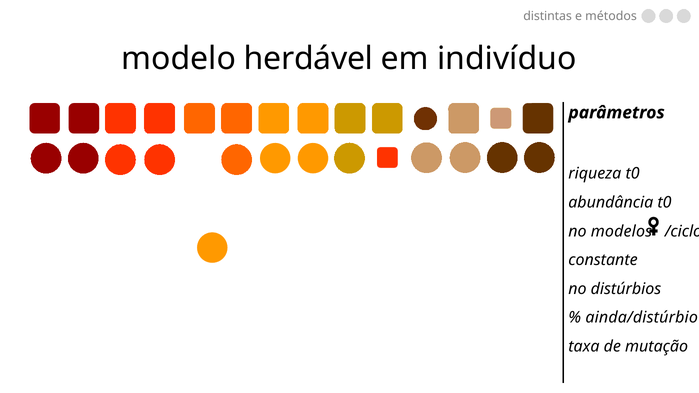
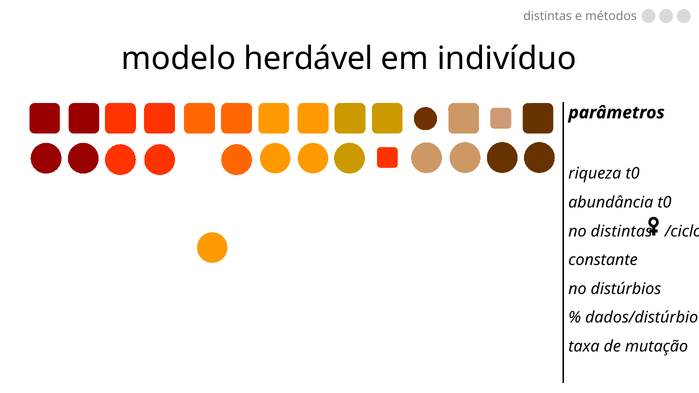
no modelos: modelos -> distintas (621, 231)
ainda/distúrbio: ainda/distúrbio -> dados/distúrbio (642, 318)
